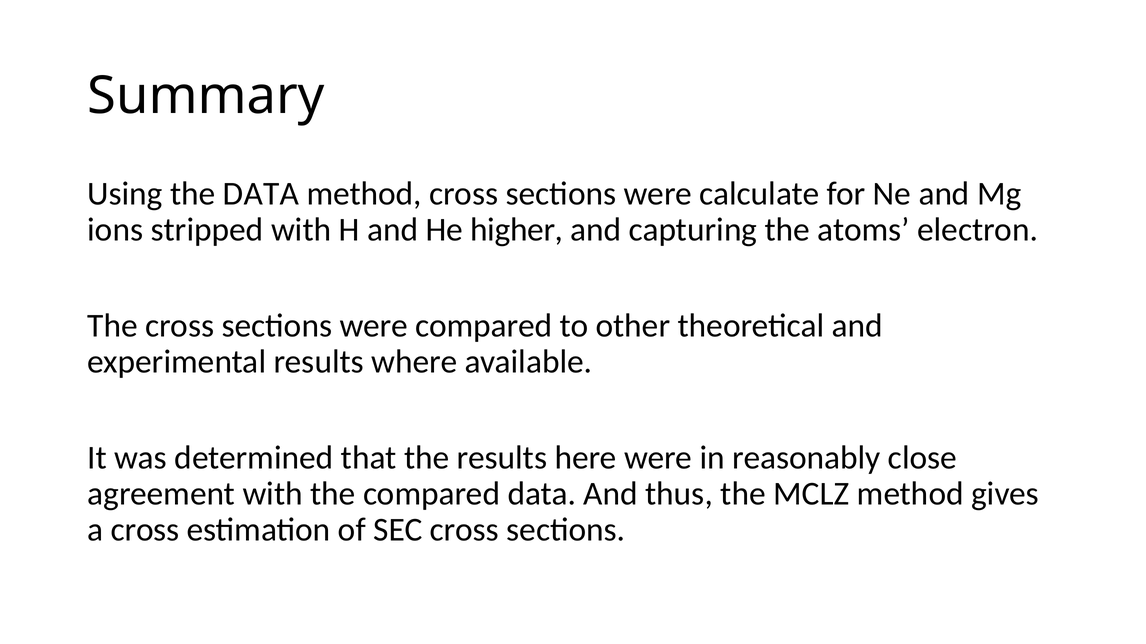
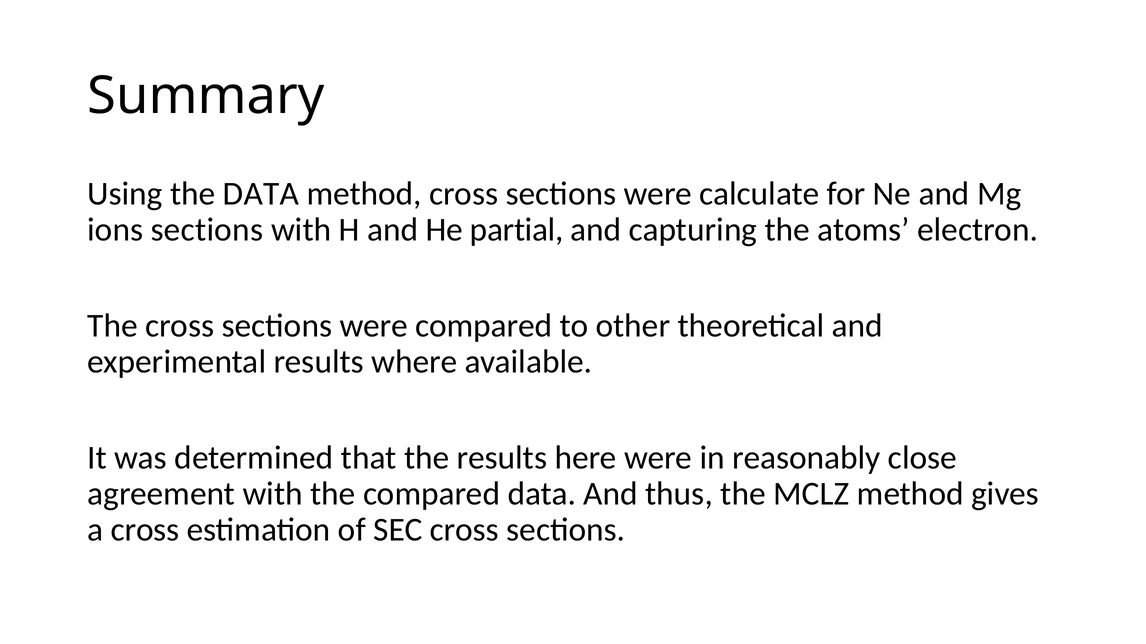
ions stripped: stripped -> sections (207, 230)
higher: higher -> partial (517, 230)
